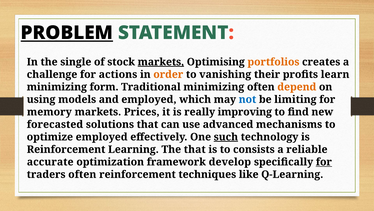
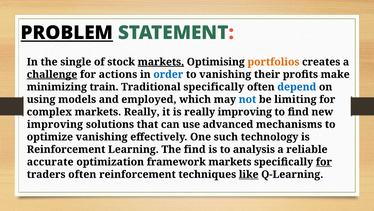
challenge underline: none -> present (52, 74)
order colour: orange -> blue (168, 74)
learn: learn -> make (335, 74)
form: form -> train (104, 87)
Traditional minimizing: minimizing -> specifically (214, 87)
depend colour: orange -> blue (297, 87)
memory: memory -> complex (49, 112)
markets Prices: Prices -> Really (142, 112)
forecasted: forecasted -> improving (55, 124)
optimize employed: employed -> vanishing (102, 137)
such underline: present -> none (226, 137)
The that: that -> find (195, 149)
consists: consists -> analysis (254, 149)
framework develop: develop -> markets (230, 161)
like underline: none -> present (249, 174)
